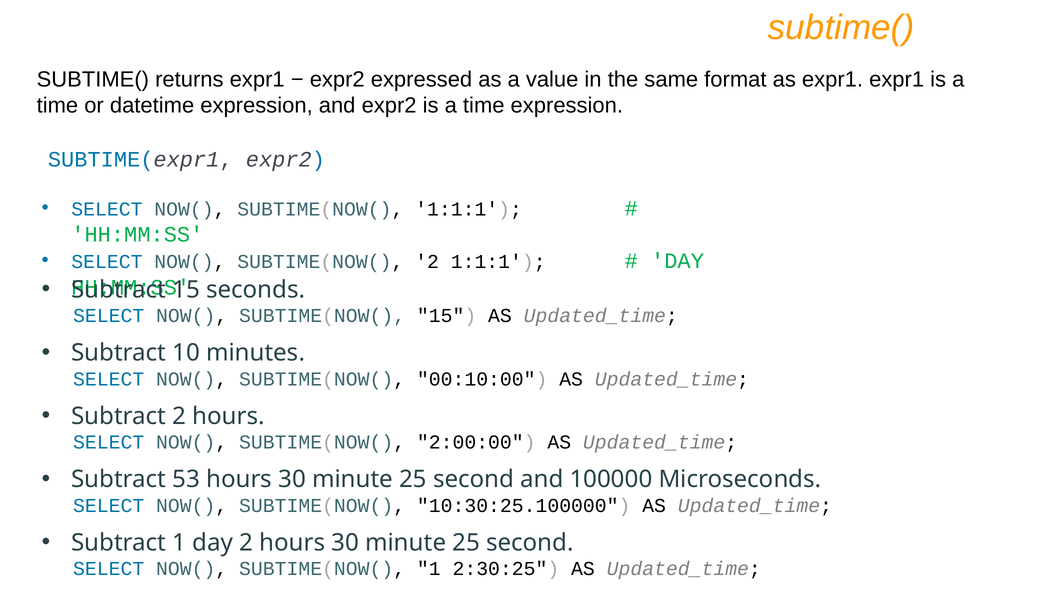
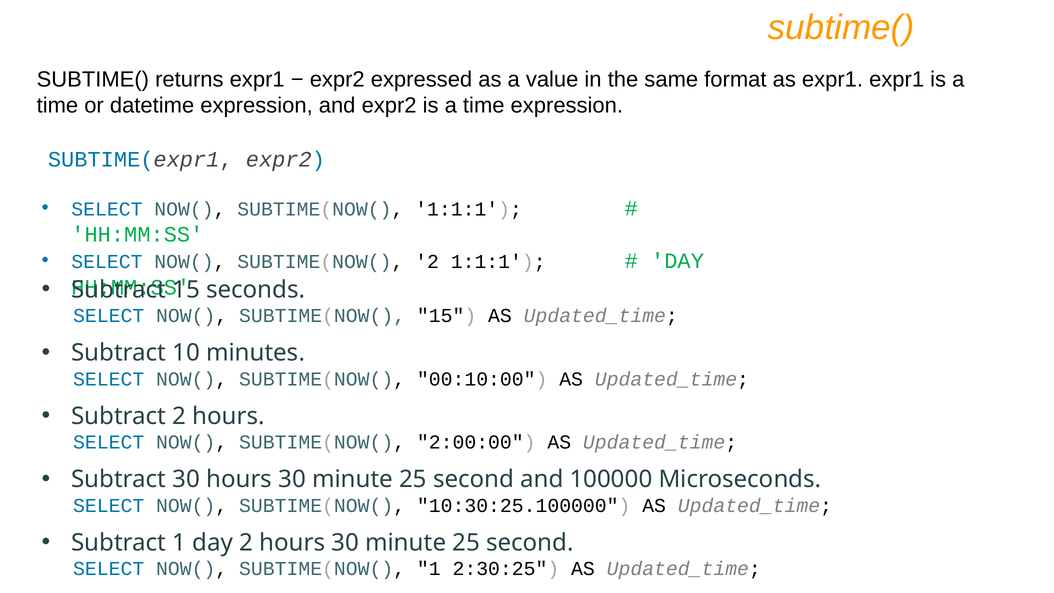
Subtract 53: 53 -> 30 (186, 479)
